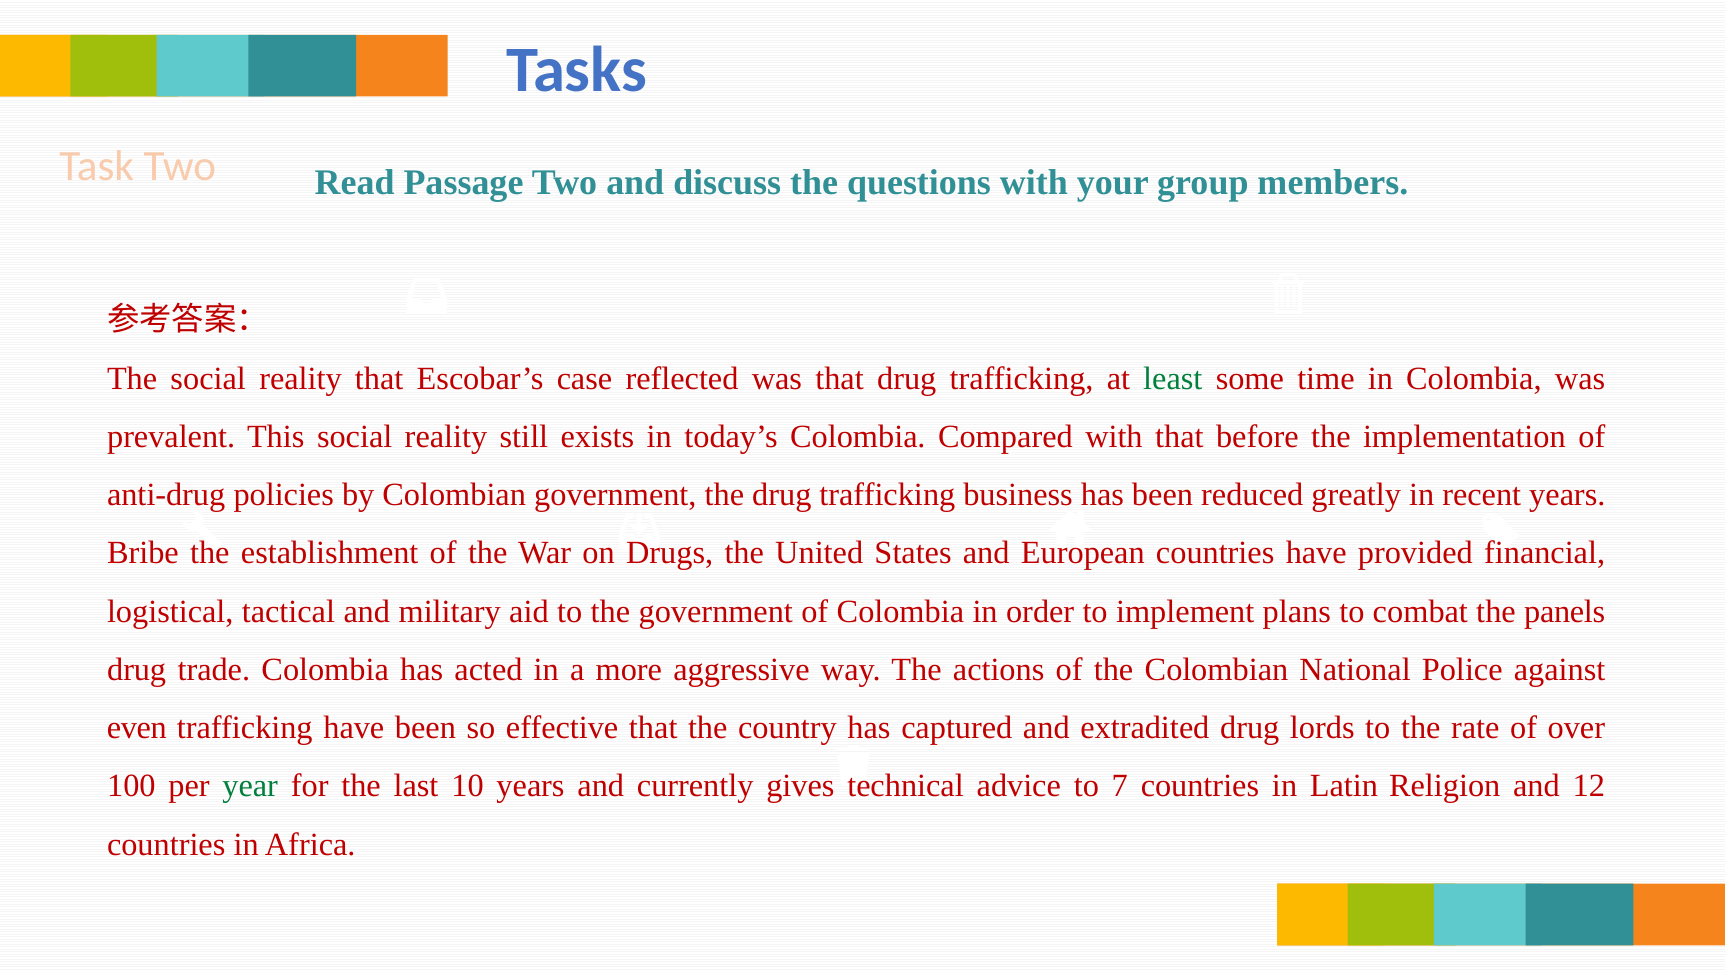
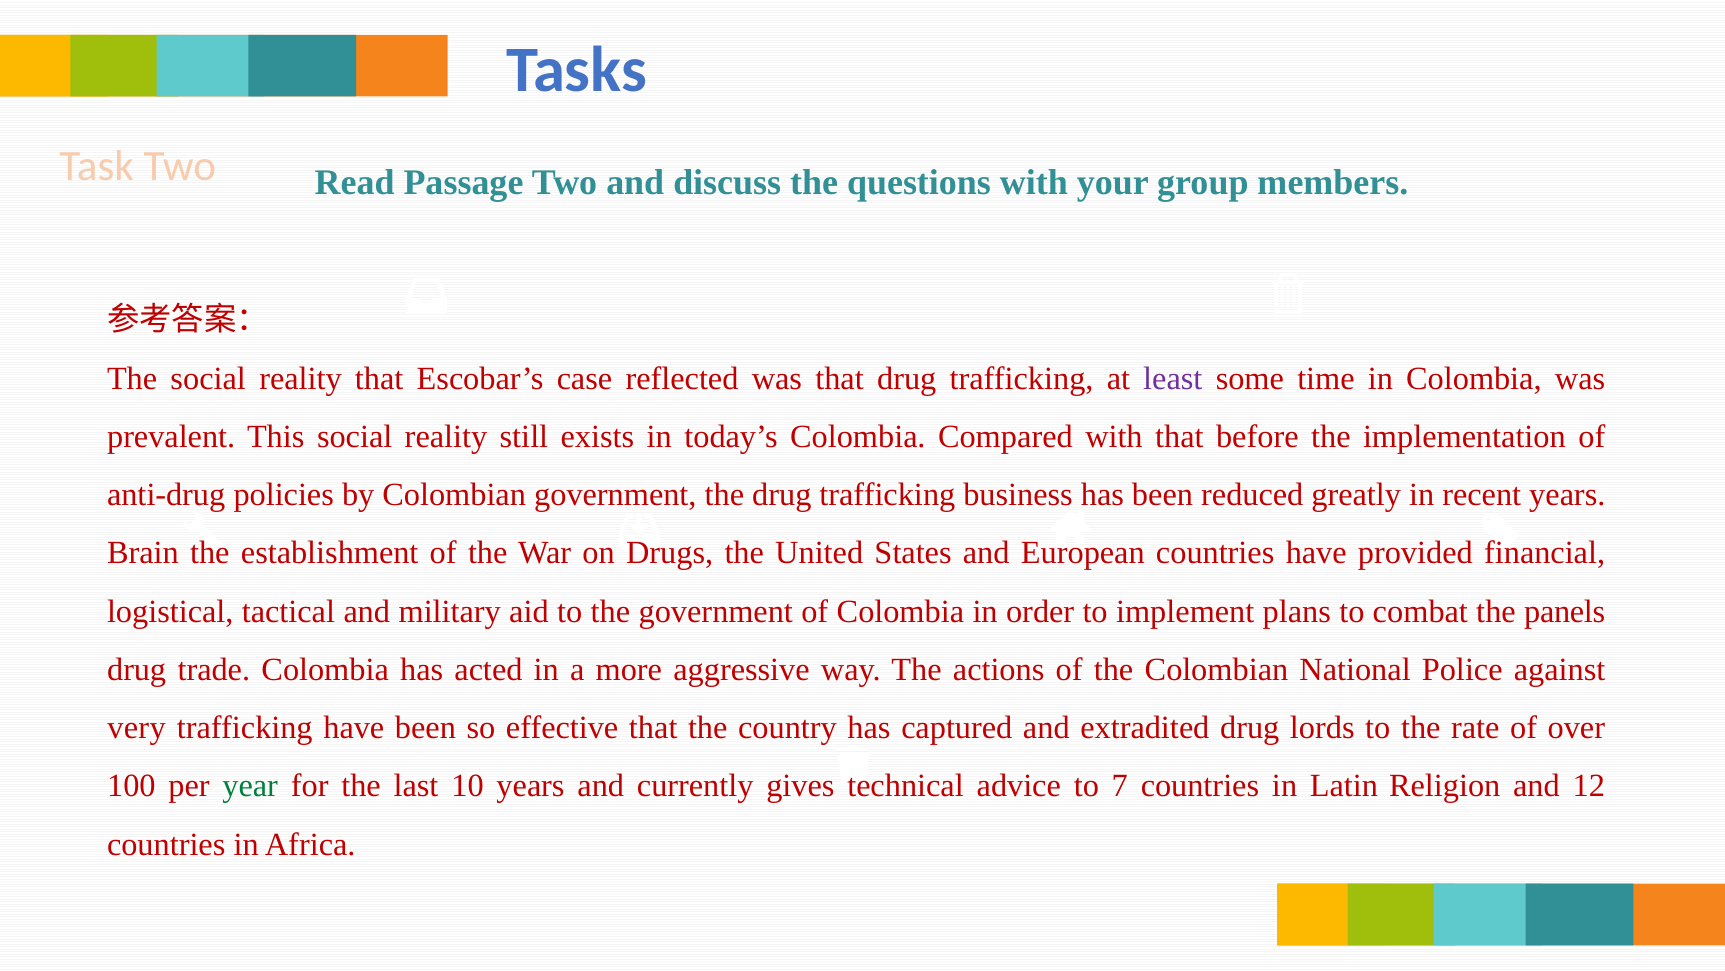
least colour: green -> purple (1173, 378)
Bribe: Bribe -> Brain (143, 553)
even: even -> very (136, 728)
